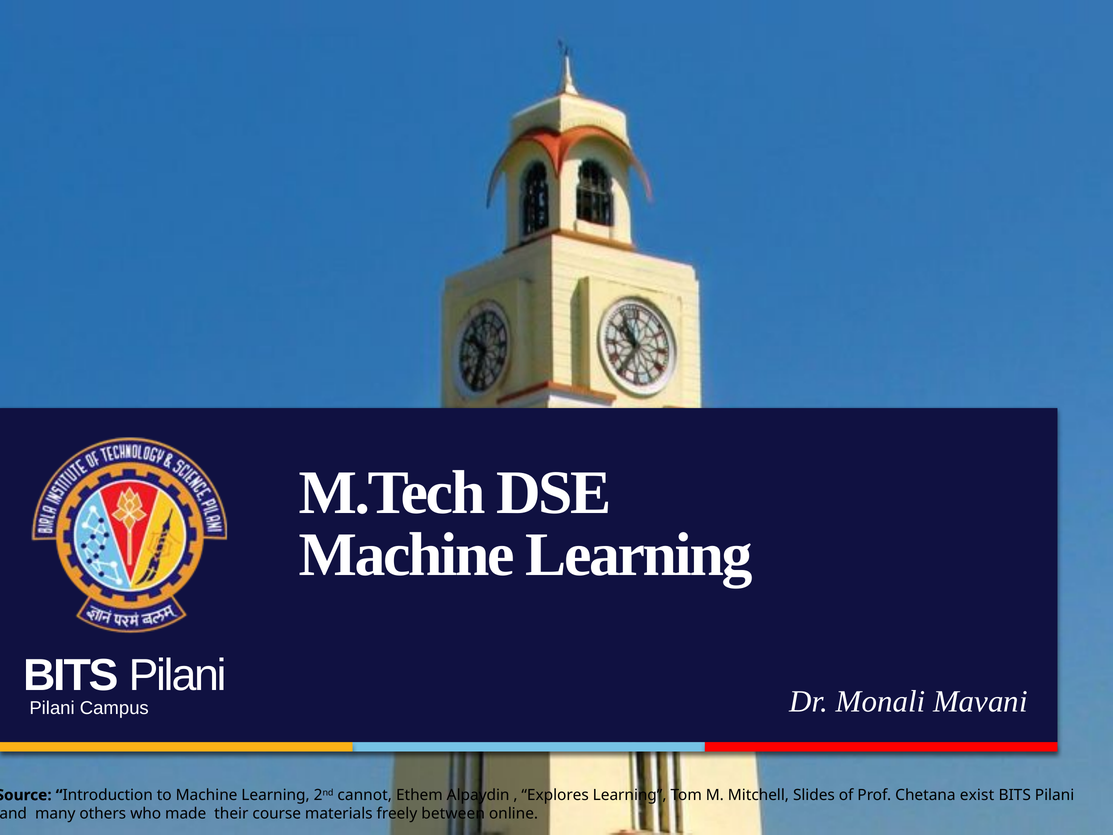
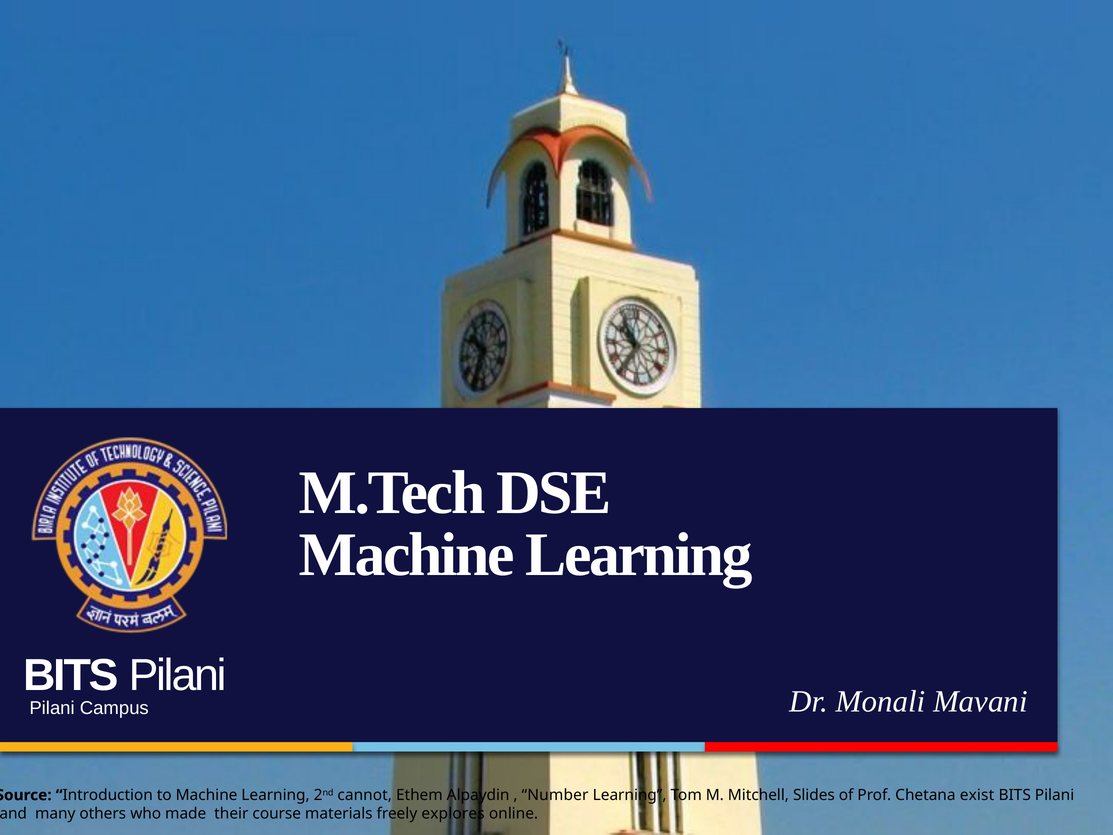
Explores: Explores -> Number (555, 795)
between: between -> explores (453, 813)
